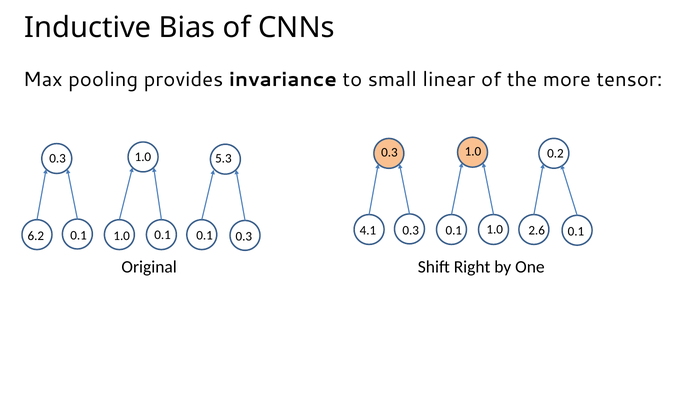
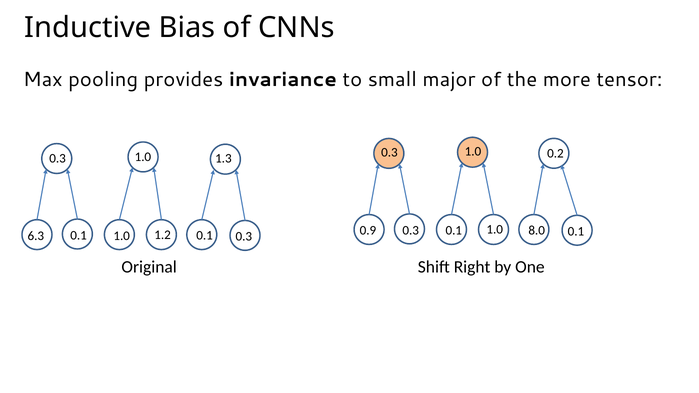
linear: linear -> major (449, 80)
5.3: 5.3 -> 1.3 (223, 159)
0.1: 0.1 -> 1.2 (163, 235)
6.2: 6.2 -> 6.3 (36, 236)
4.1: 4.1 -> 0.9 (368, 231)
2.6: 2.6 -> 8.0 (537, 230)
